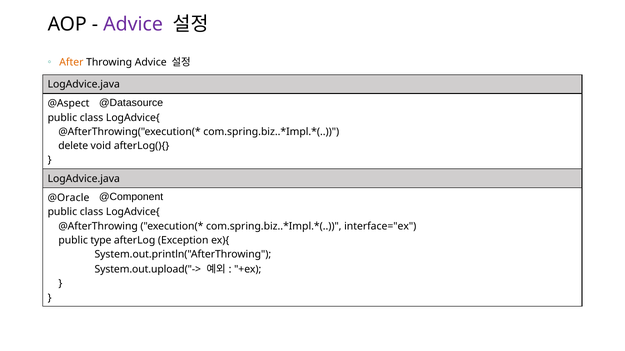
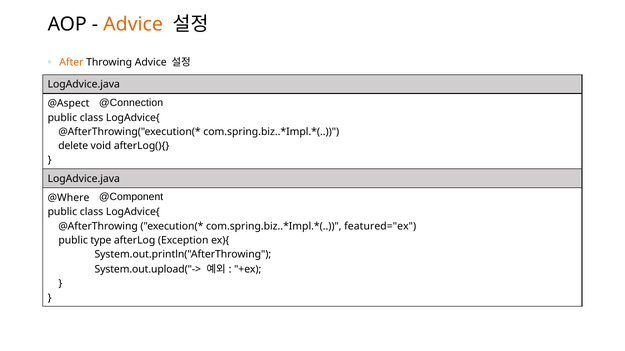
Advice colour: purple -> orange (133, 25)
@Datasource: @Datasource -> @Connection (131, 103)
@Oracle: @Oracle -> @Where (69, 198)
interface="ex: interface="ex -> featured="ex (380, 226)
